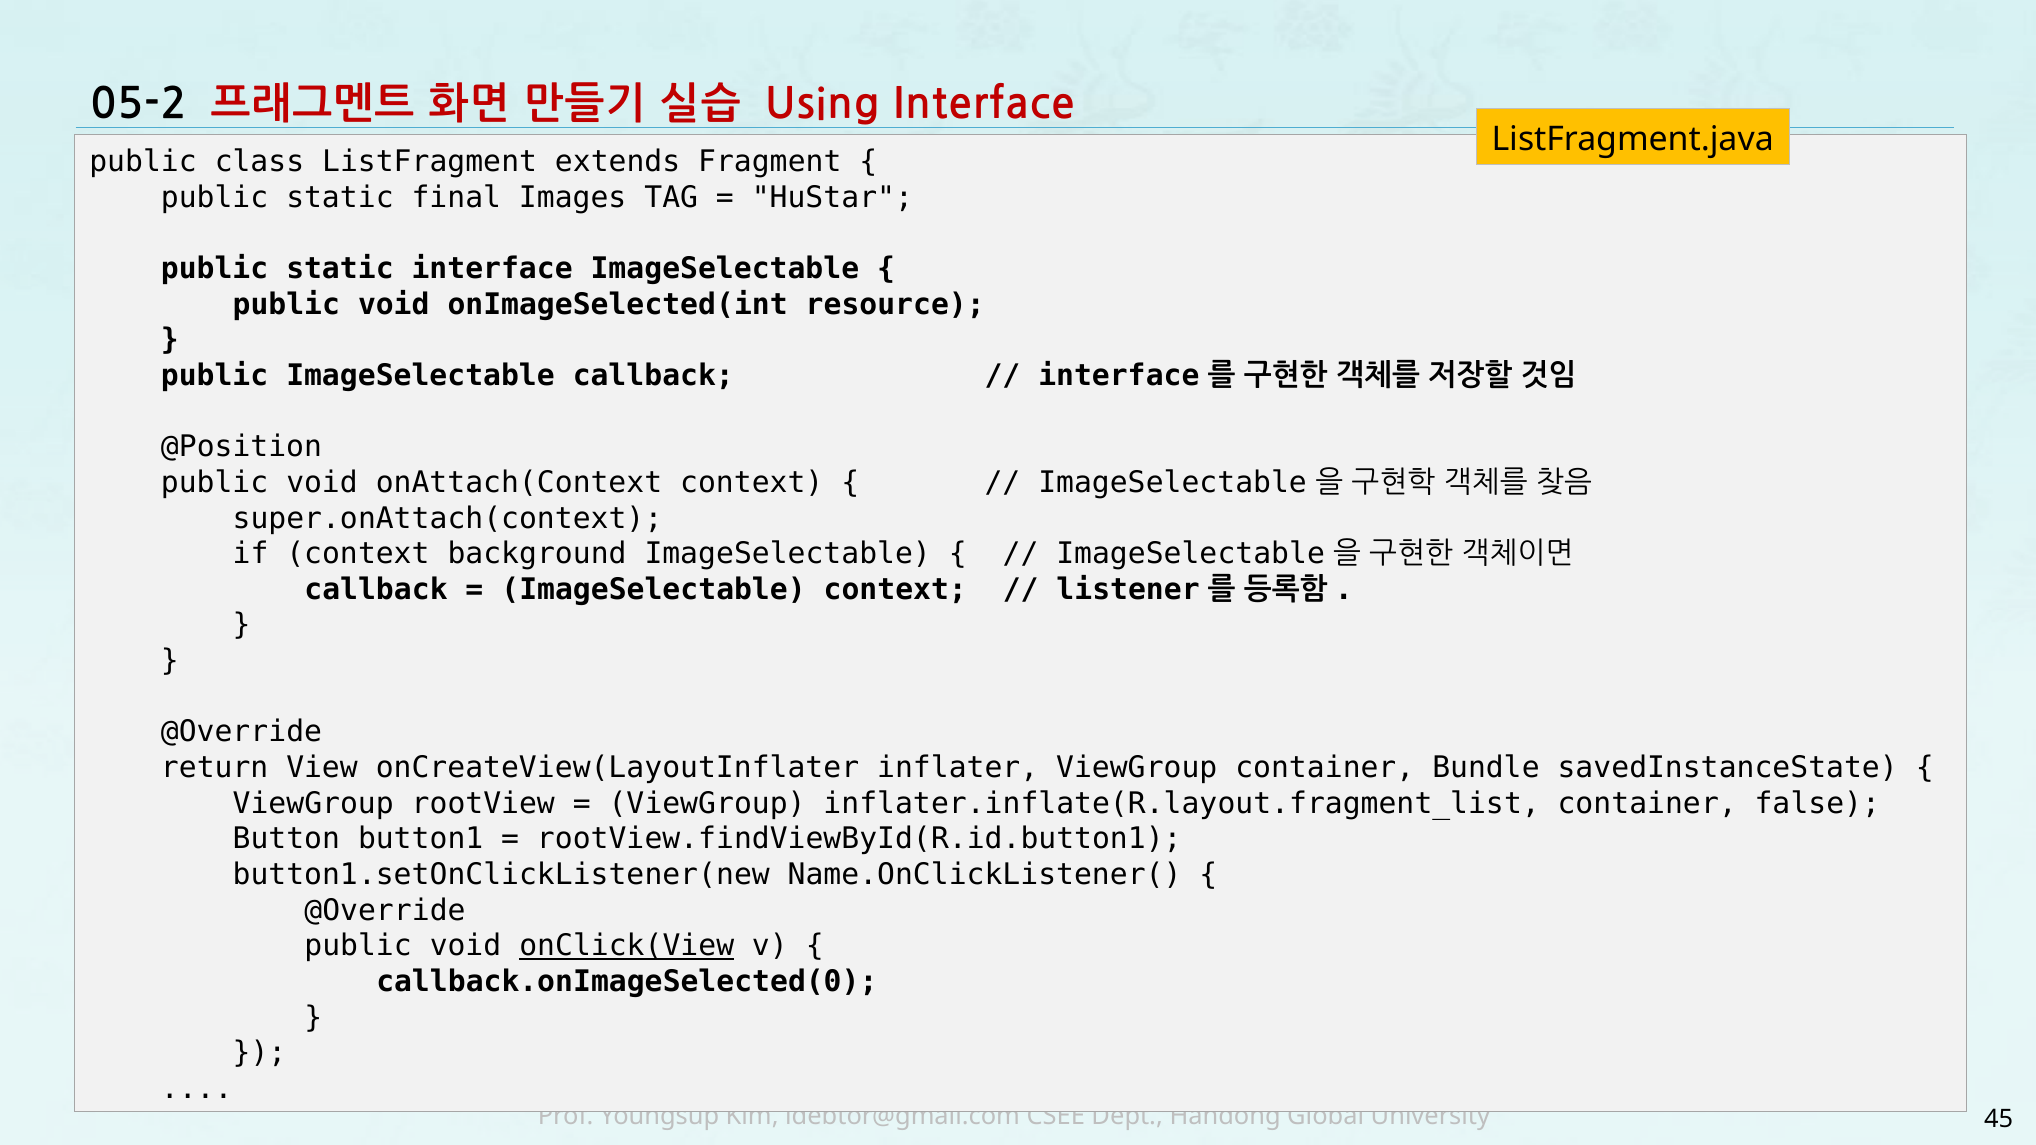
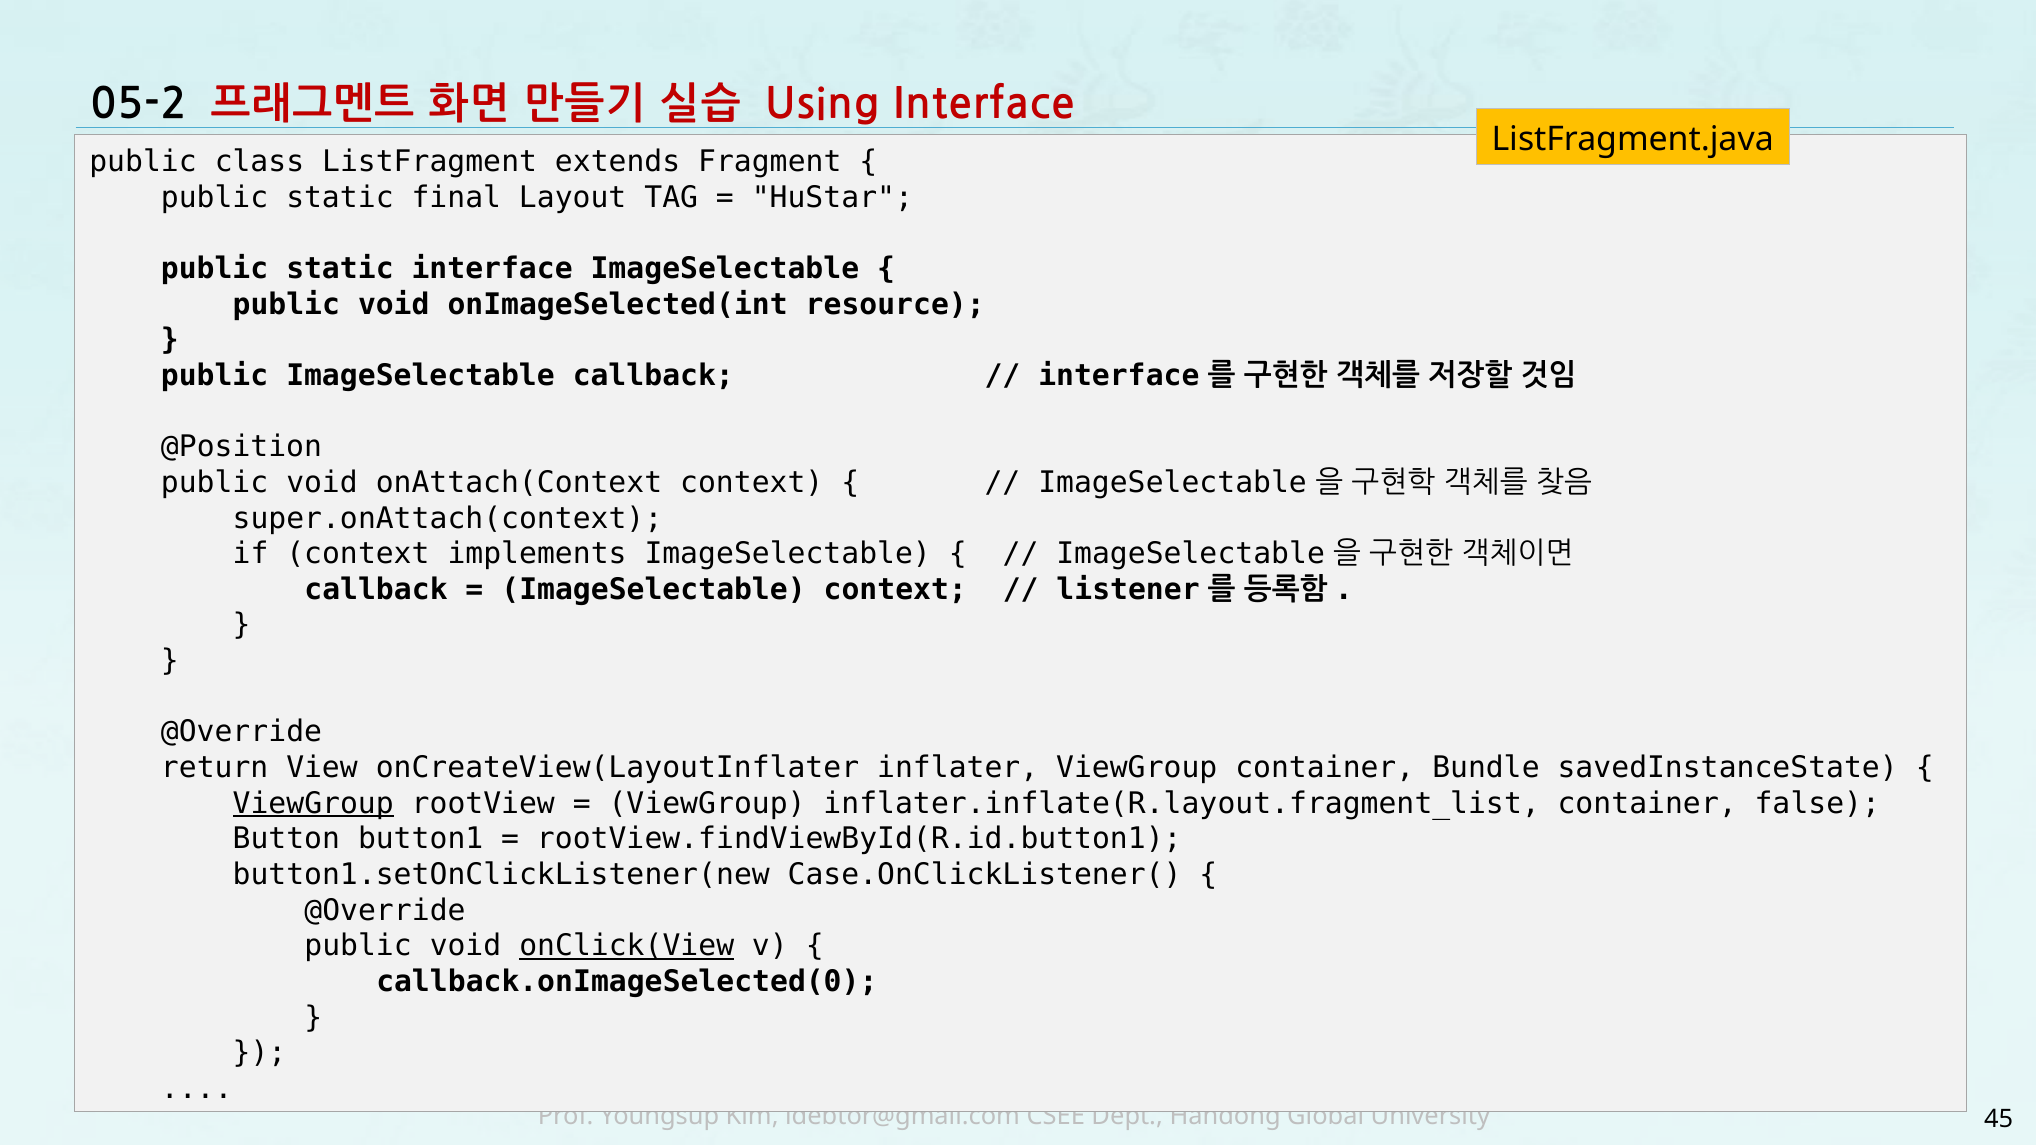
Images: Images -> Layout (573, 197)
background: background -> implements (537, 554)
ViewGroup underline: none -> present (313, 804)
Name.OnClickListener(: Name.OnClickListener( -> Case.OnClickListener( (985, 875)
